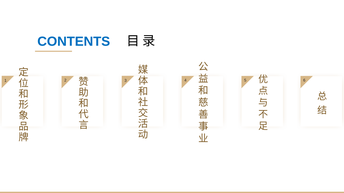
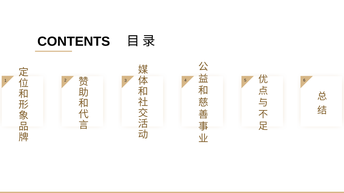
CONTENTS colour: blue -> black (74, 42)
